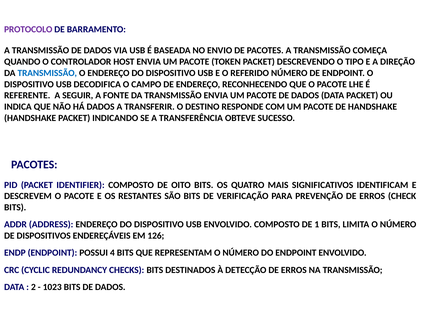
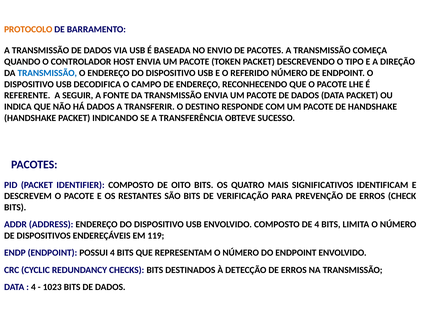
PROTOCOLO colour: purple -> orange (28, 29)
DE 1: 1 -> 4 (317, 224)
126: 126 -> 119 (156, 236)
2: 2 -> 4 (33, 287)
